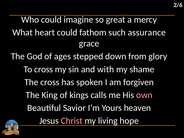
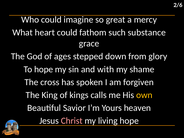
assurance: assurance -> substance (147, 32)
To cross: cross -> hope (44, 69)
own colour: pink -> yellow (144, 95)
